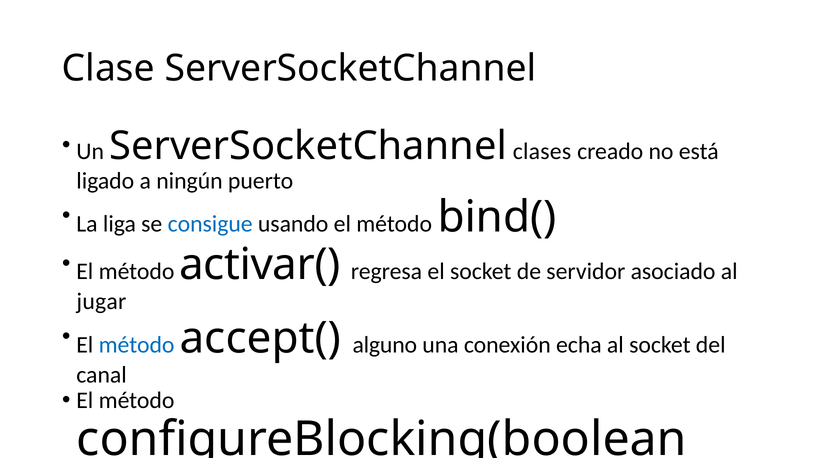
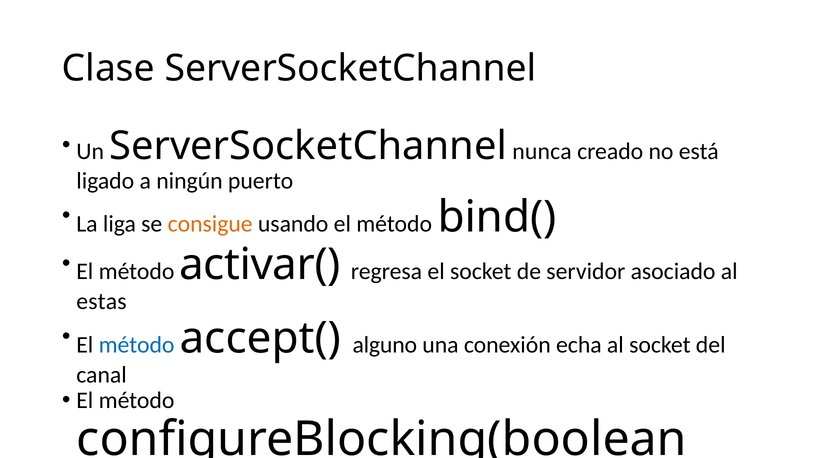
clases: clases -> nunca (542, 151)
consigue colour: blue -> orange (210, 224)
jugar: jugar -> estas (101, 301)
